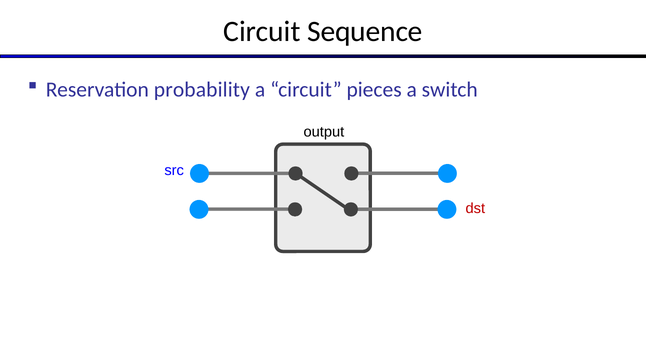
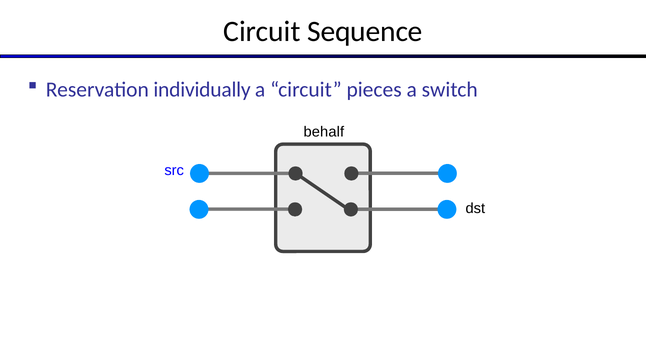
probability: probability -> individually (202, 90)
output: output -> behalf (324, 132)
dst colour: red -> black (475, 208)
